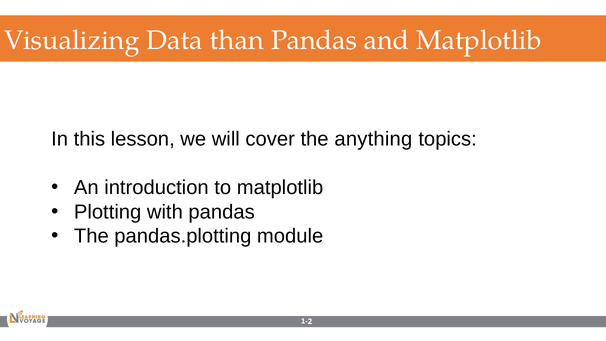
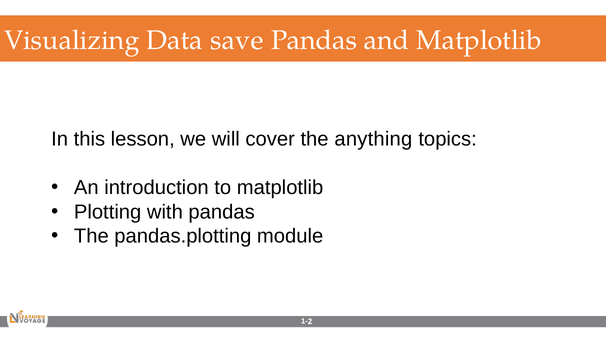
than: than -> save (237, 40)
